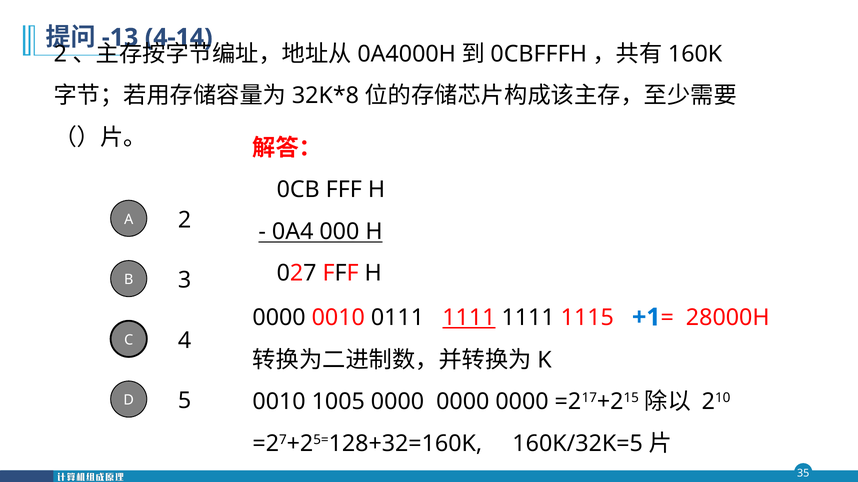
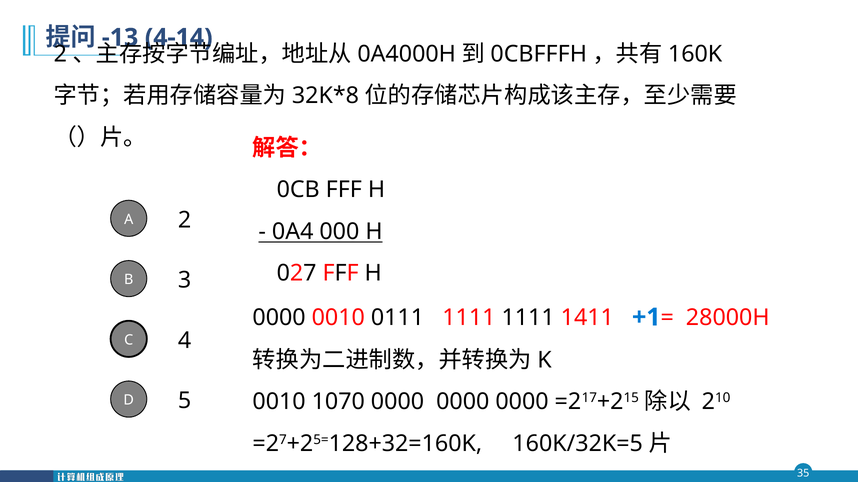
1111 underline: present -> none (469, 318)
1115: 1115 -> 1411 (587, 318)
1005: 1005 -> 1070 (338, 402)
